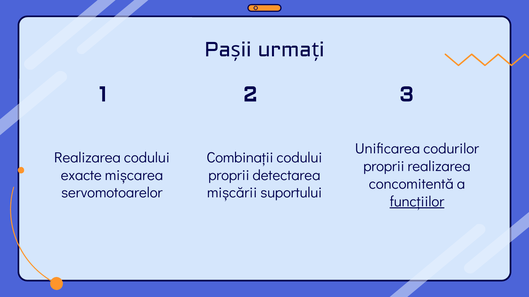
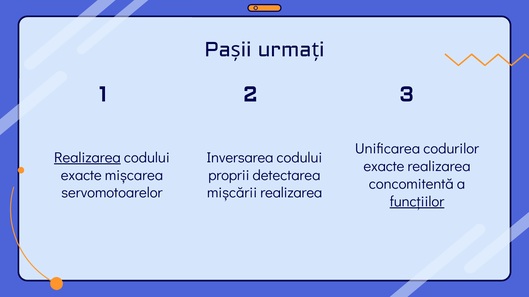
Realizarea underline: none -> present (87, 158)
Combinații: Combinații -> Inversarea (240, 158)
proprii: proprii -> exacte (384, 167)
mișcării suportului: suportului -> realizarea (291, 193)
